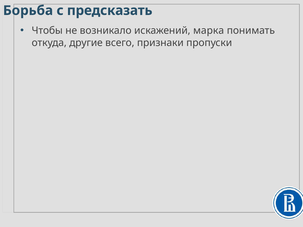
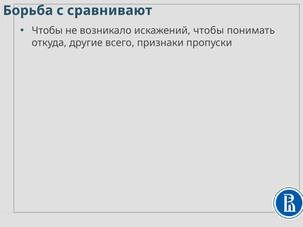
предсказать: предсказать -> сравнивают (110, 11)
искажений марка: марка -> чтобы (209, 31)
